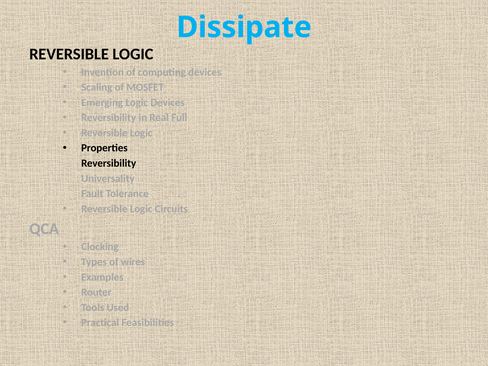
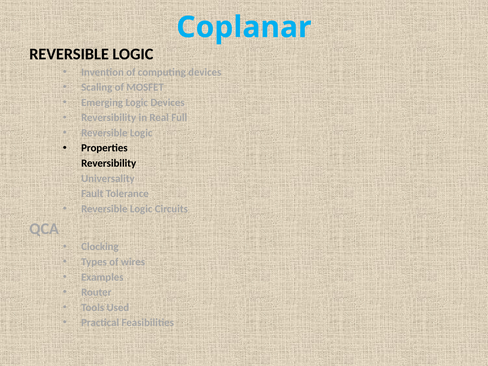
Dissipate: Dissipate -> Coplanar (244, 27)
